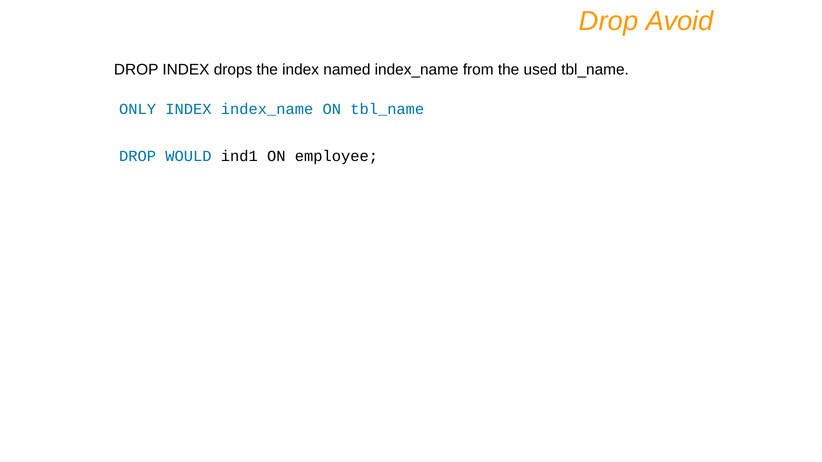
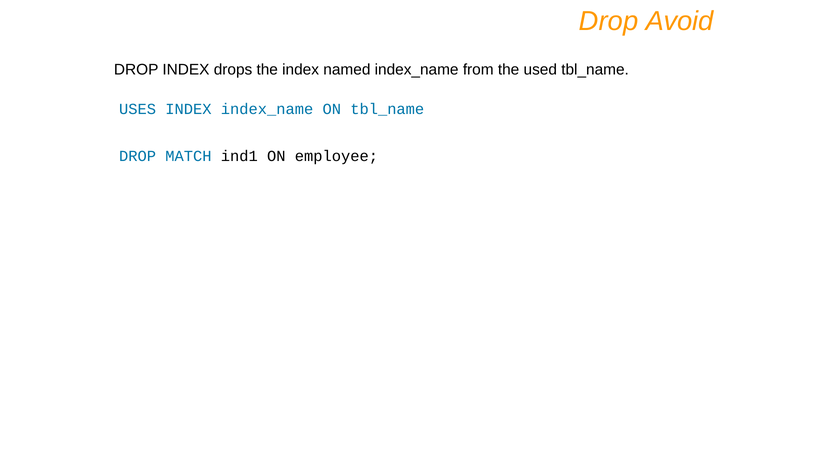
ONLY: ONLY -> USES (138, 109)
WOULD: WOULD -> MATCH (188, 156)
